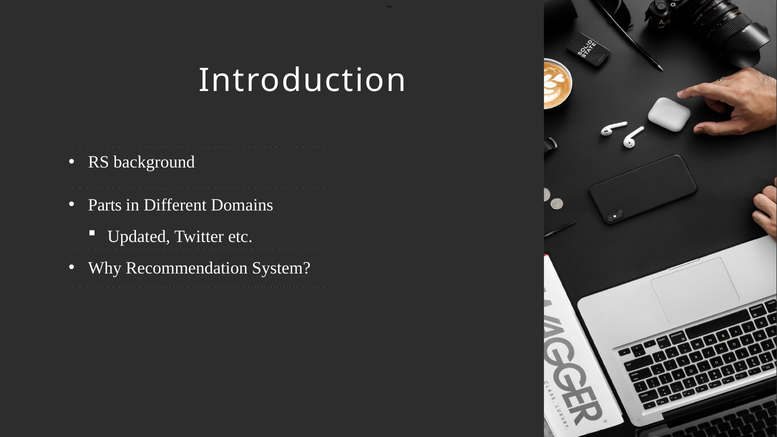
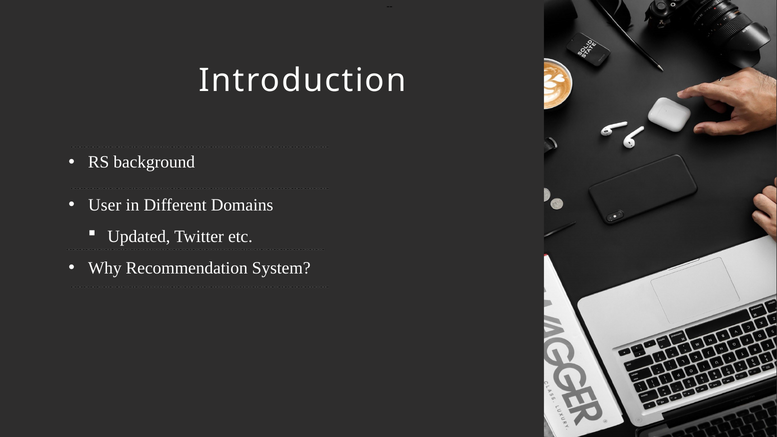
Parts: Parts -> User (105, 205)
